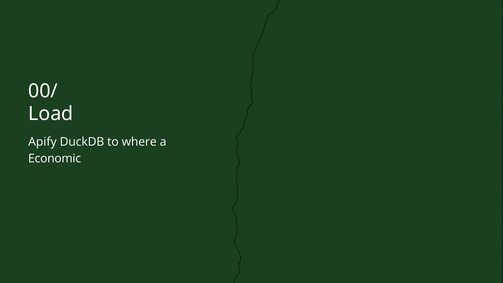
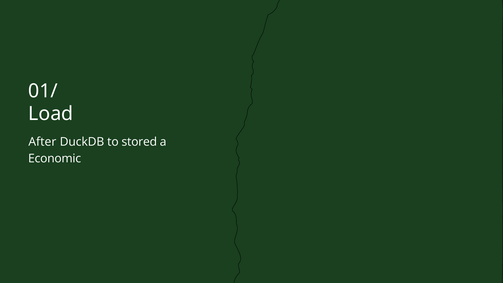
00/: 00/ -> 01/ (43, 91)
Apify: Apify -> After (42, 142)
where: where -> stored (139, 142)
